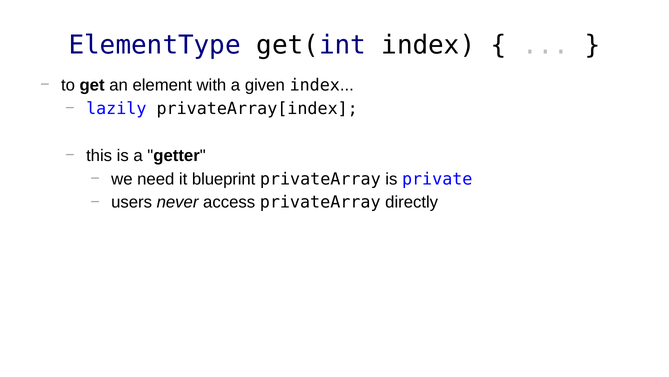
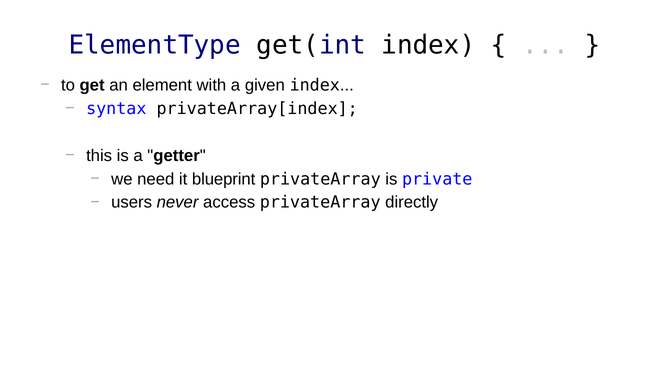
lazily: lazily -> syntax (116, 108)
